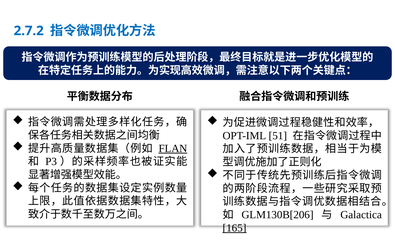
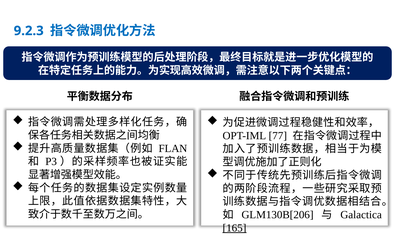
2.7.2: 2.7.2 -> 9.2.3 (29, 31)
51: 51 -> 77 (278, 136)
FLAN underline: present -> none (173, 148)
